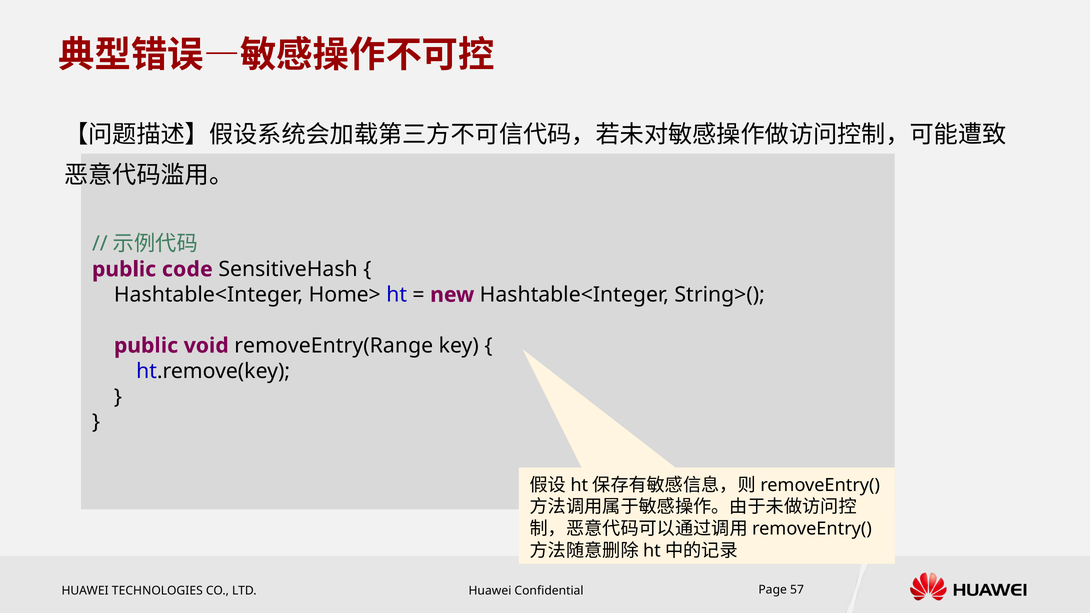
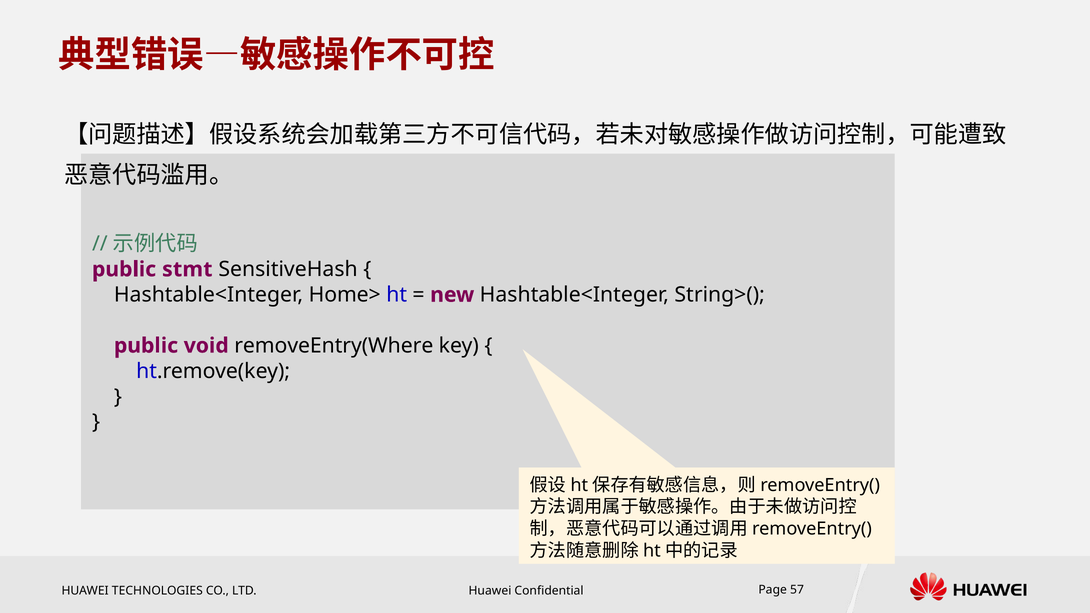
code: code -> stmt (187, 269)
removeEntry(Range: removeEntry(Range -> removeEntry(Where (334, 346)
